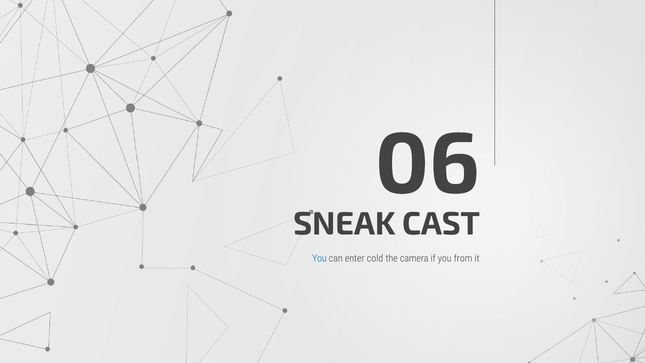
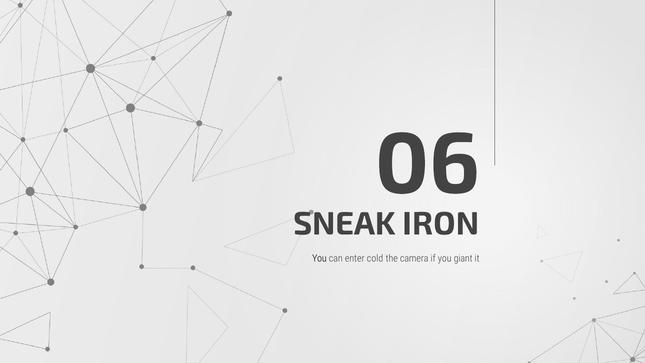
CAST: CAST -> IRON (441, 224)
You colour: blue -> black (319, 258)
from: from -> giant (463, 258)
